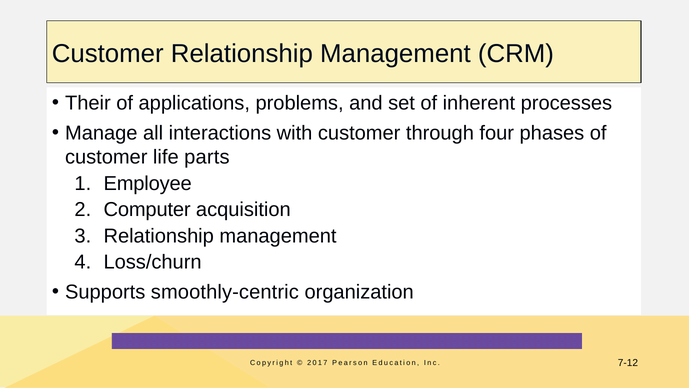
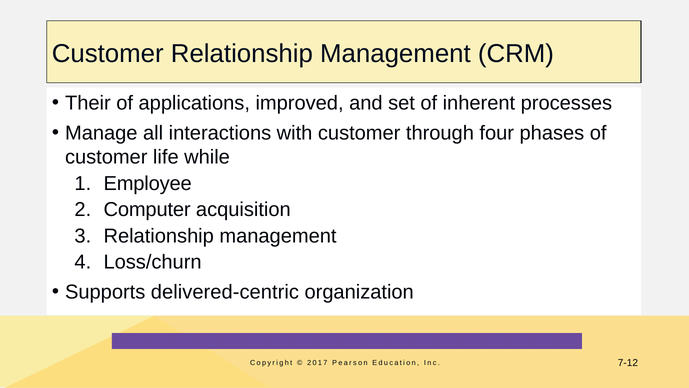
problems: problems -> improved (300, 103)
parts: parts -> while (207, 157)
smoothly-centric: smoothly-centric -> delivered-centric (225, 292)
